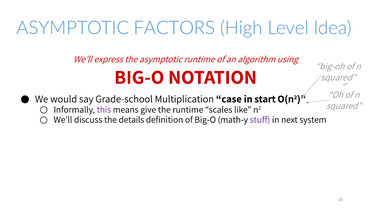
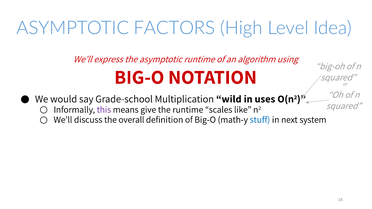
case: case -> wild (229, 99)
start: start -> uses (265, 99)
details: details -> overall (131, 120)
stuff colour: purple -> blue (260, 120)
